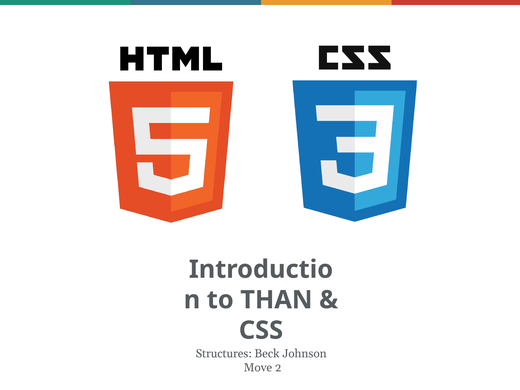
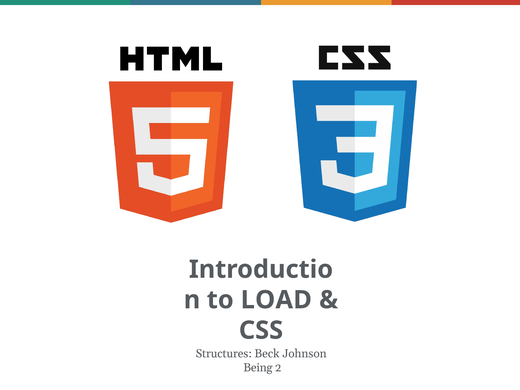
THAN: THAN -> LOAD (276, 300)
Move: Move -> Being (258, 368)
